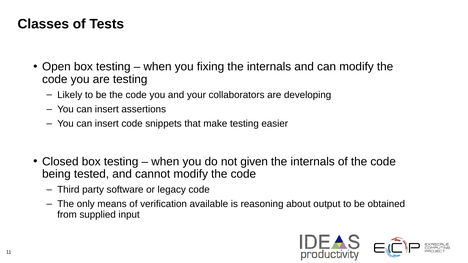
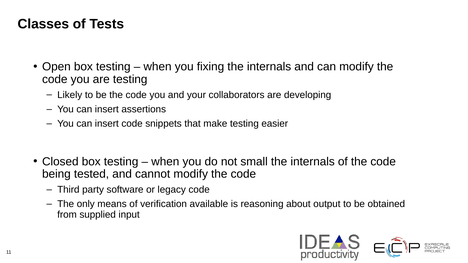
given: given -> small (254, 162)
